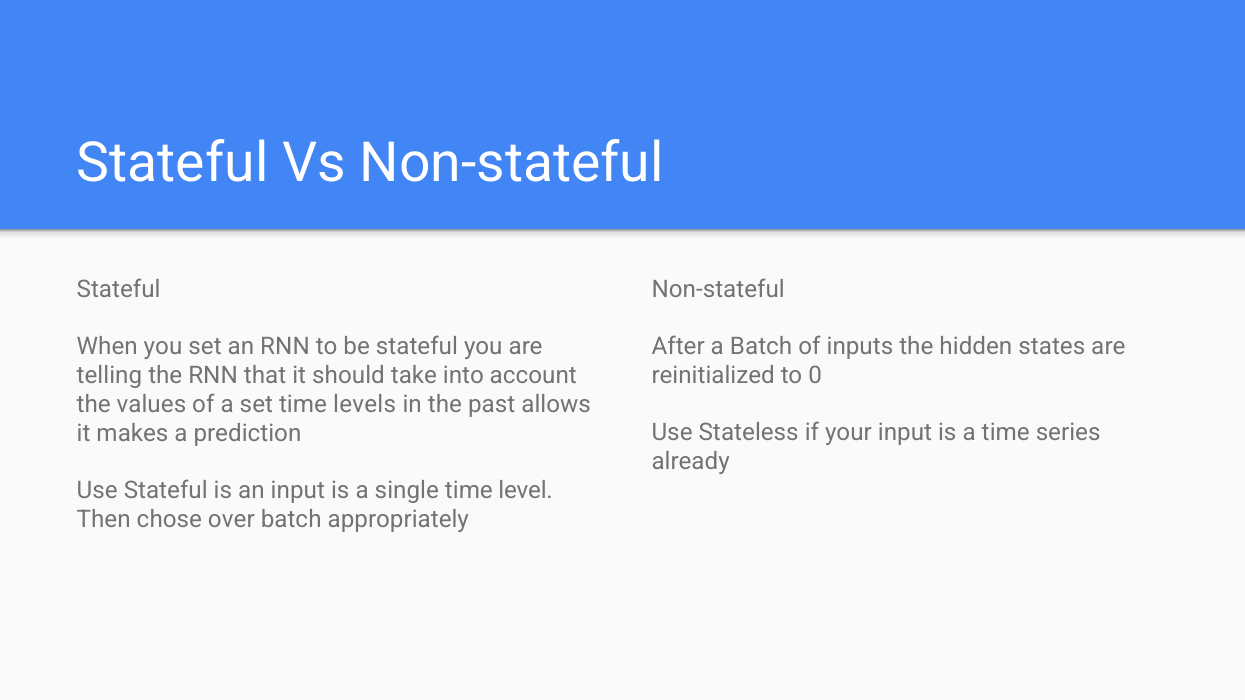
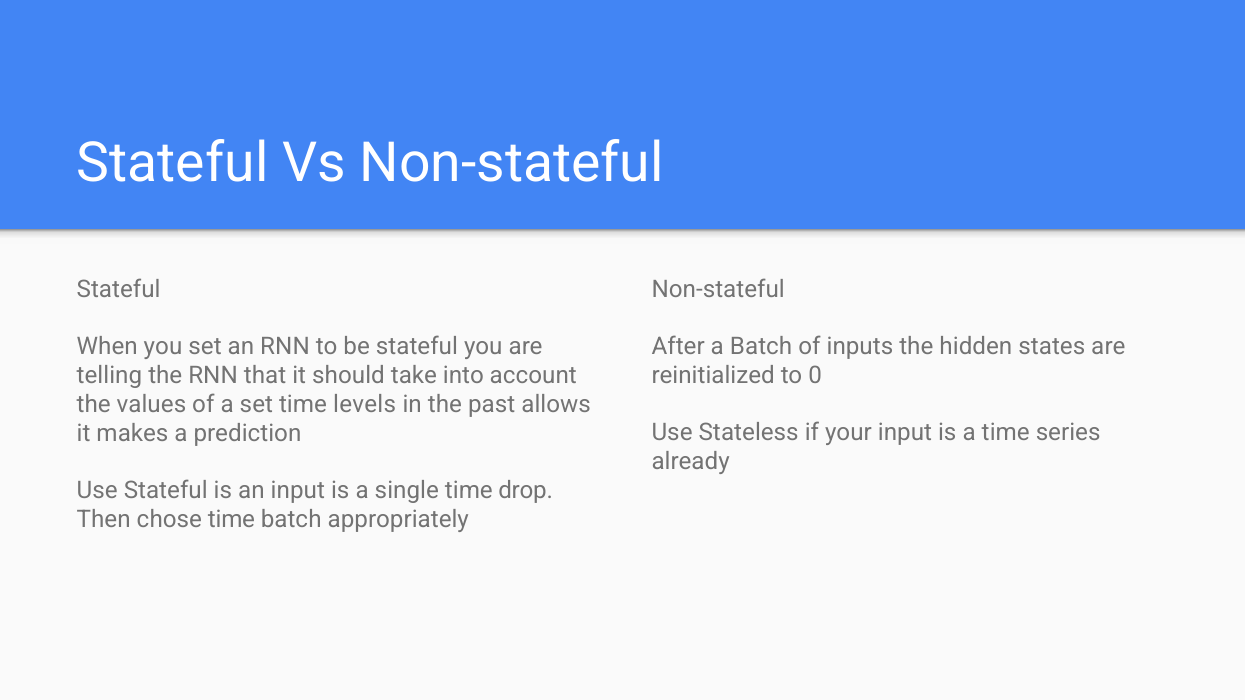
level: level -> drop (526, 491)
chose over: over -> time (231, 520)
